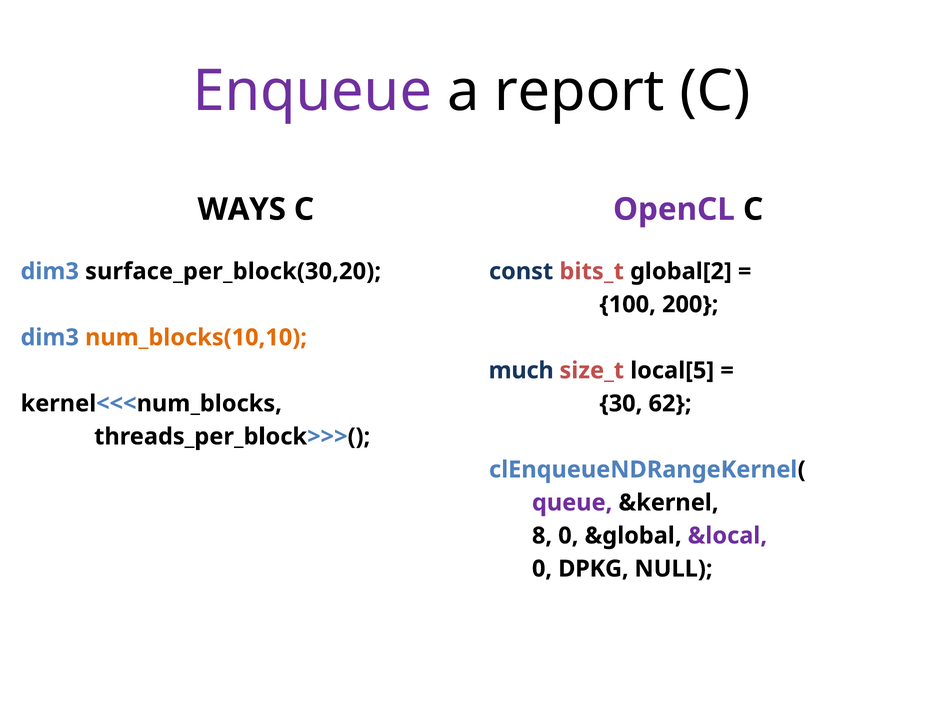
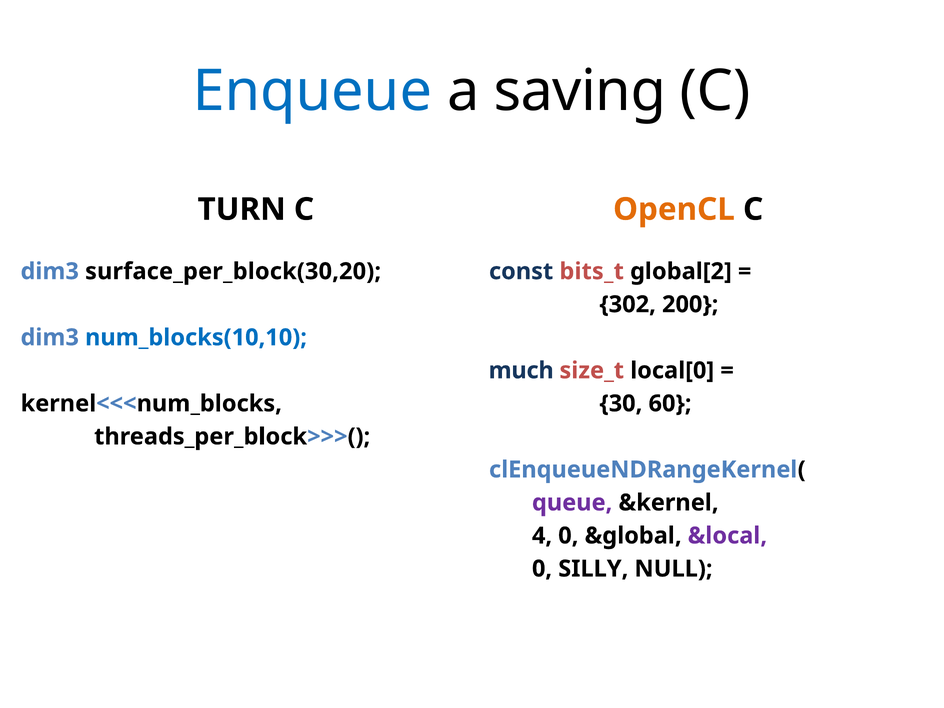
Enqueue colour: purple -> blue (312, 91)
report: report -> saving (580, 91)
WAYS: WAYS -> TURN (242, 209)
OpenCL colour: purple -> orange (674, 209)
100: 100 -> 302 (628, 304)
num_blocks(10,10 colour: orange -> blue (196, 337)
local[5: local[5 -> local[0 (672, 371)
62: 62 -> 60 (670, 404)
8: 8 -> 4 (542, 536)
DPKG: DPKG -> SILLY (593, 569)
